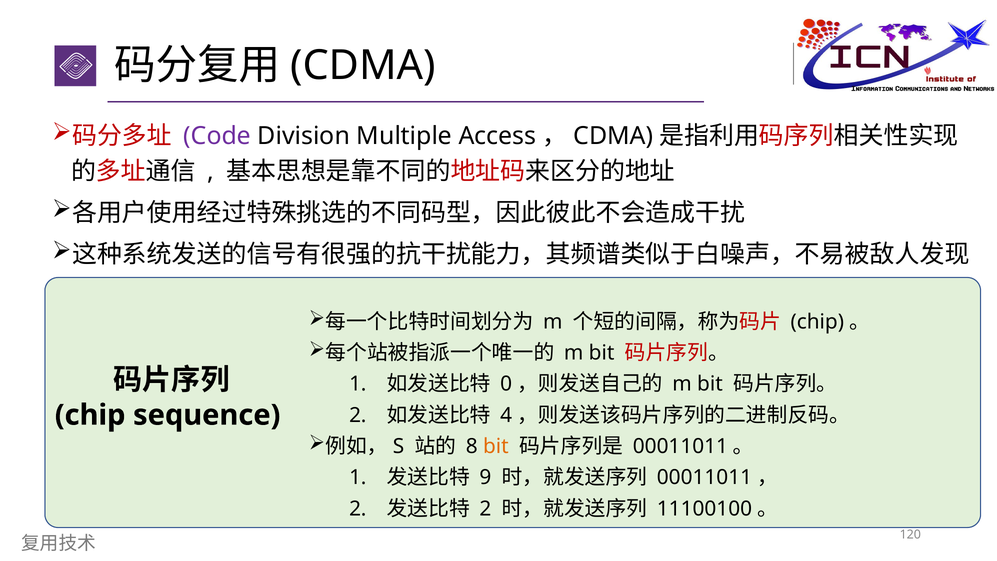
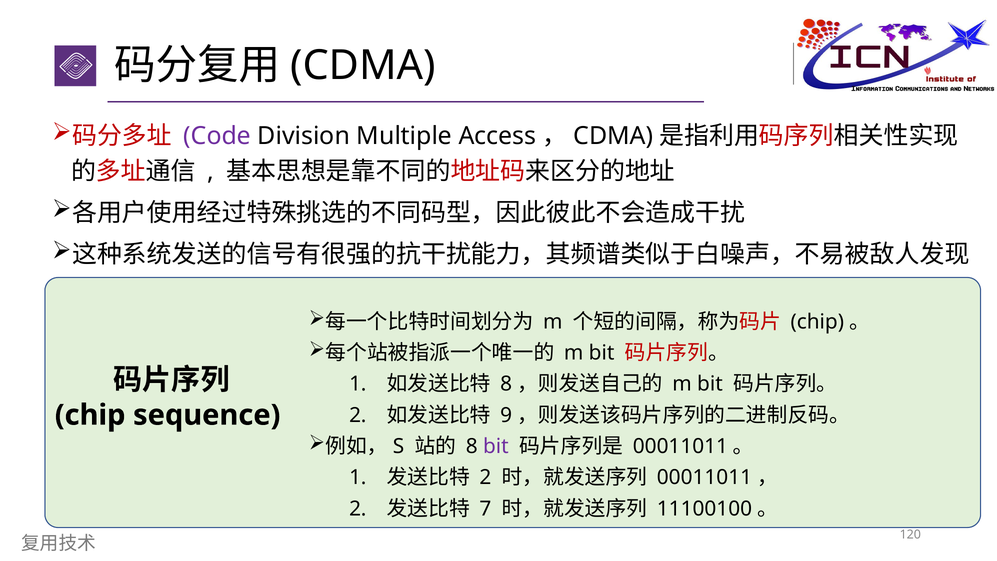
0: 0 -> 8 (506, 384)
4: 4 -> 9 (506, 415)
bit colour: orange -> purple (496, 446)
9: 9 -> 2 (485, 477)
2: 2 -> 7 (485, 509)
